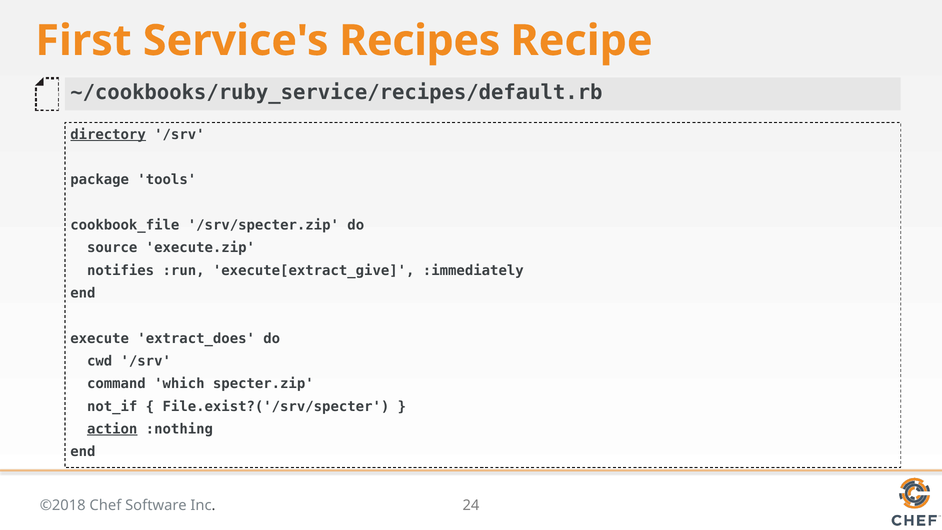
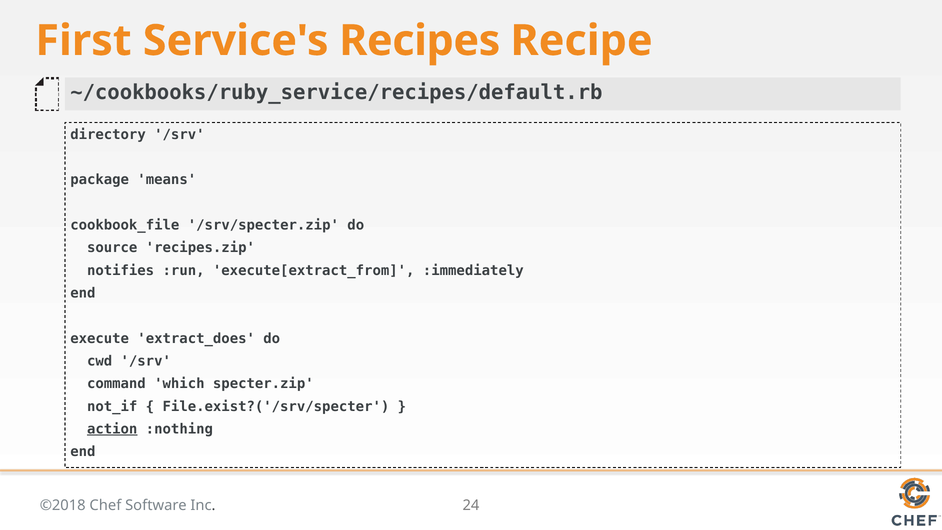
directory underline: present -> none (108, 135)
tools: tools -> means (167, 180)
execute.zip: execute.zip -> recipes.zip (200, 248)
execute[extract_give: execute[extract_give -> execute[extract_from (314, 270)
